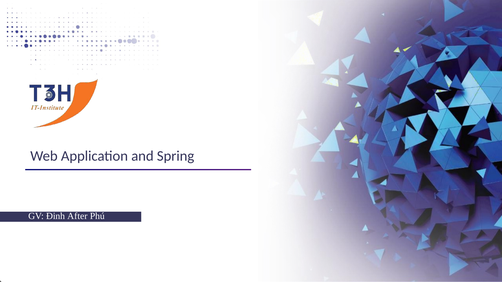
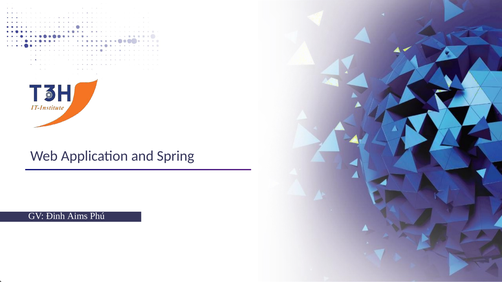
After: After -> Aims (77, 216)
